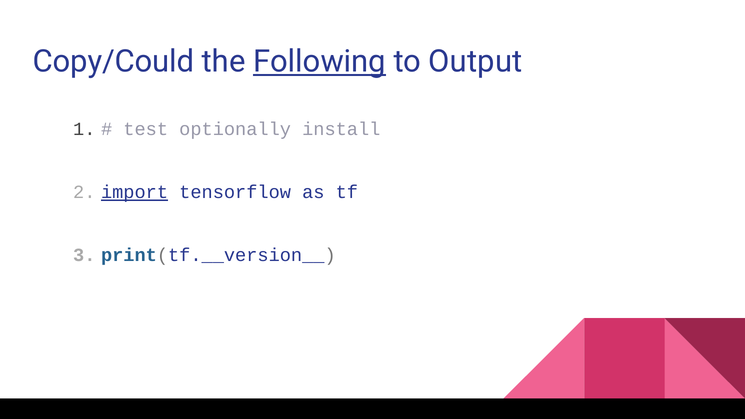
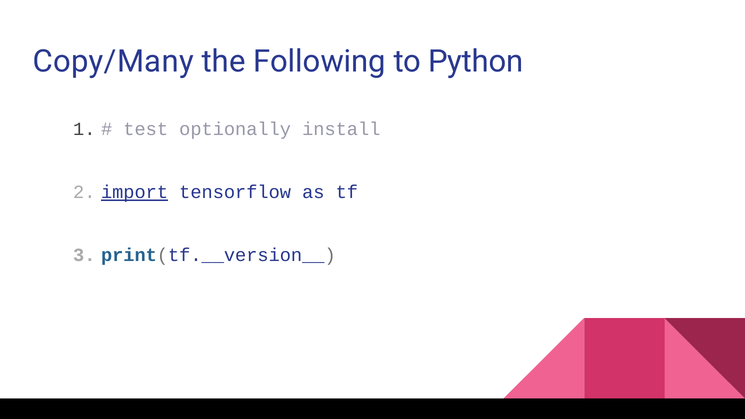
Copy/Could: Copy/Could -> Copy/Many (113, 62)
Following underline: present -> none (319, 62)
Output: Output -> Python (476, 62)
